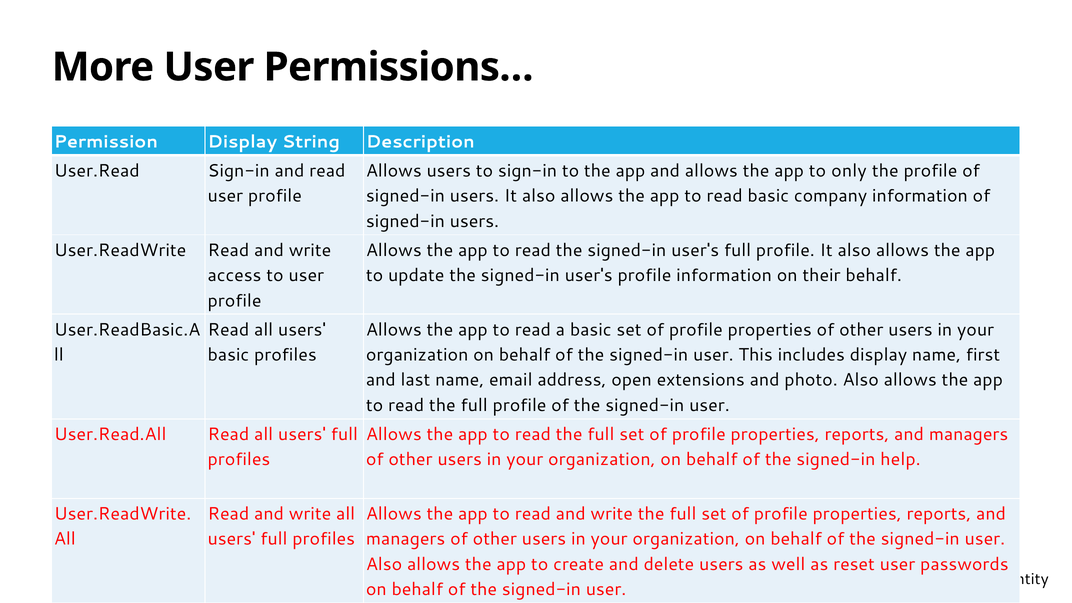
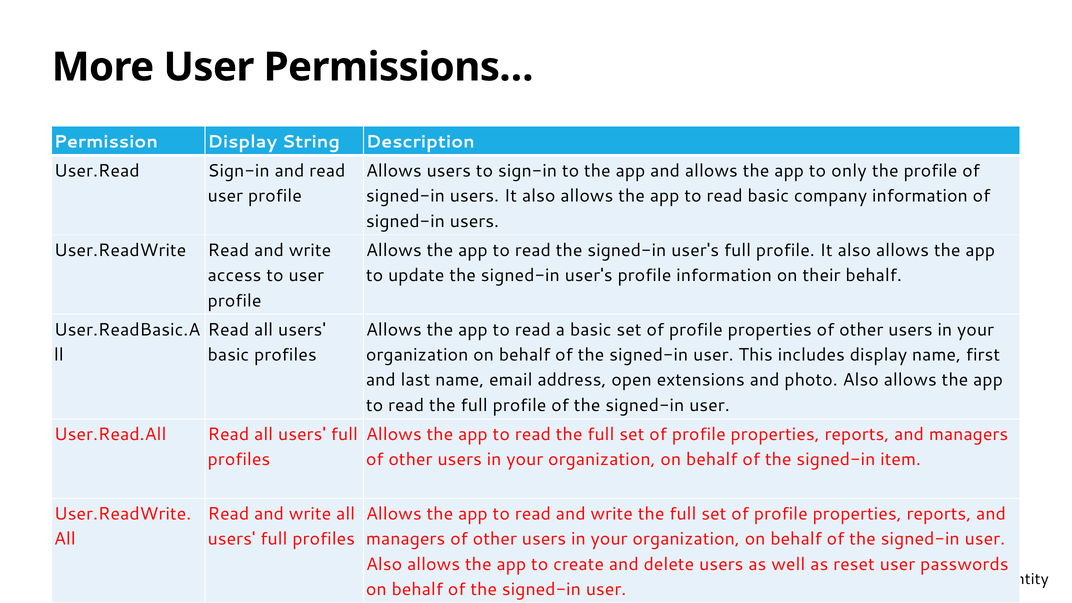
help: help -> item (901, 460)
